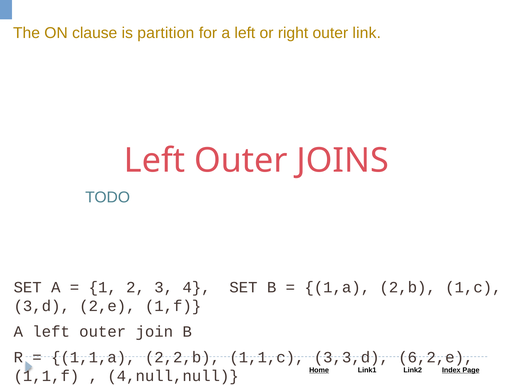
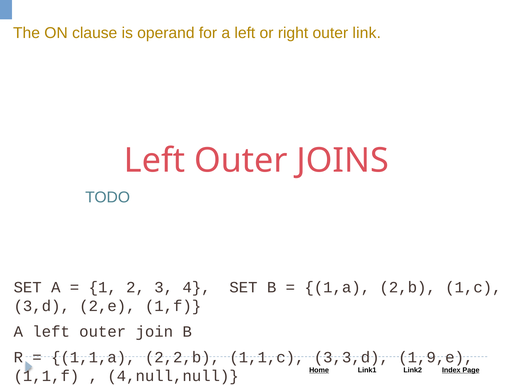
partition: partition -> operand (166, 33)
6,2,e: 6,2,e -> 1,9,e (436, 357)
